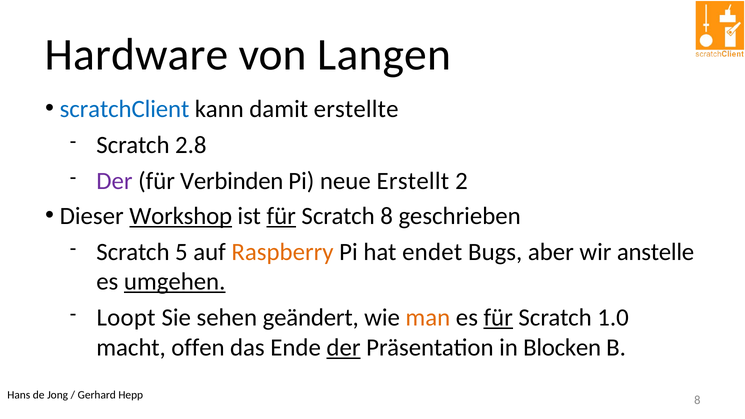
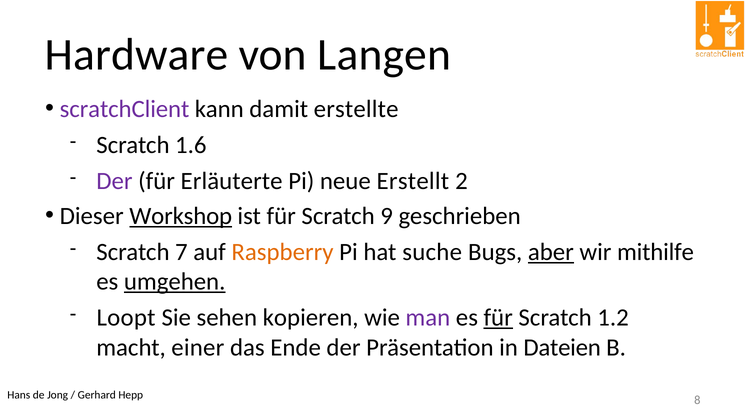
scratchClient colour: blue -> purple (125, 109)
2.8: 2.8 -> 1.6 (191, 145)
Verbinden: Verbinden -> Erläuterte (232, 181)
für underline: present -> none (281, 216)
Scratch 8: 8 -> 9 (387, 216)
5: 5 -> 7 (181, 252)
endet: endet -> suche (432, 252)
aber underline: none -> present (551, 252)
anstelle: anstelle -> mithilfe (656, 252)
geändert: geändert -> kopieren (311, 318)
man colour: orange -> purple (428, 318)
1.0: 1.0 -> 1.2 (613, 318)
offen: offen -> einer (198, 348)
der underline: present -> none (344, 348)
Blocken: Blocken -> Dateien (562, 348)
